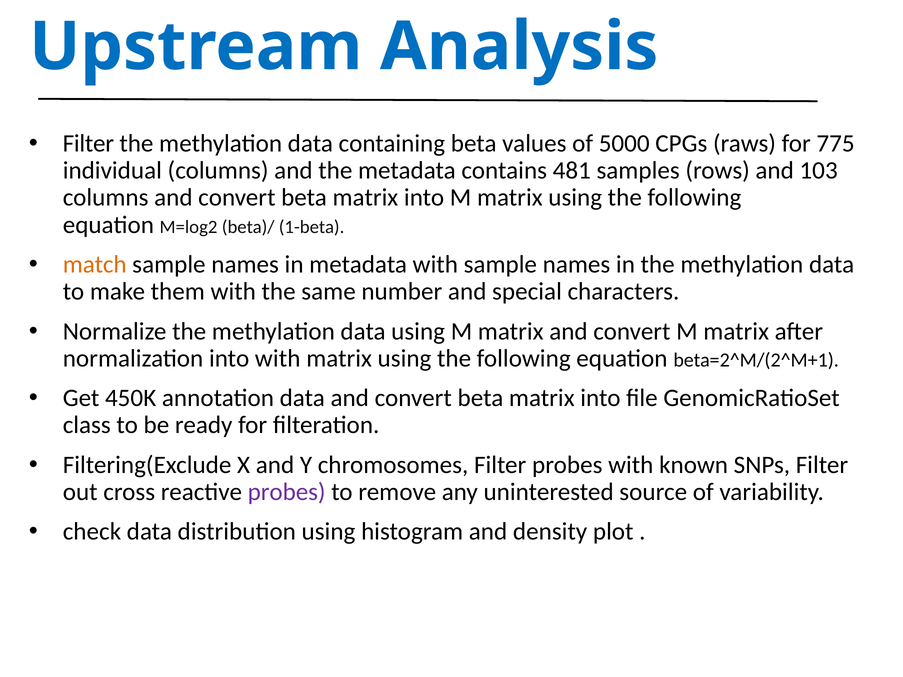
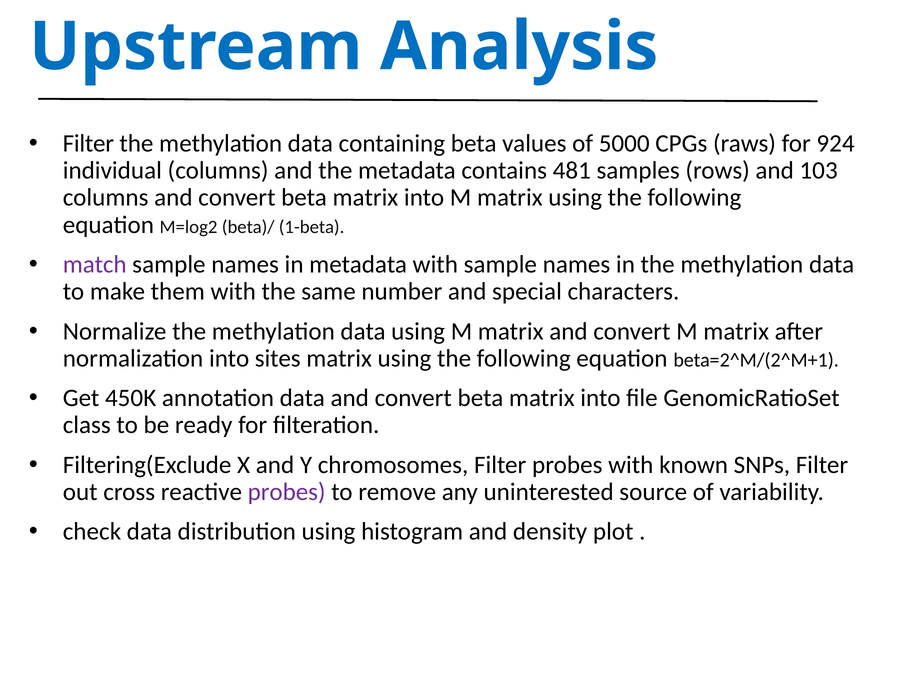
775: 775 -> 924 (836, 144)
match colour: orange -> purple (95, 265)
into with: with -> sites (278, 358)
